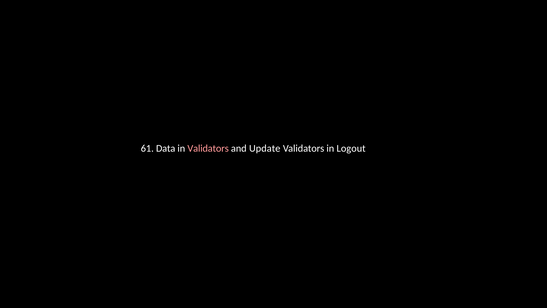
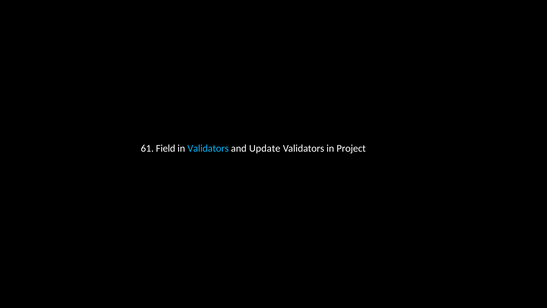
Data: Data -> Field (166, 148)
Validators colour: pink -> light blue (208, 148)
Logout: Logout -> Project (351, 148)
